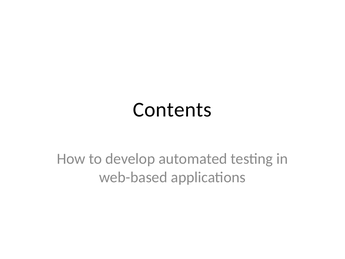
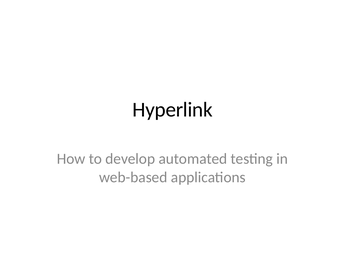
Contents: Contents -> Hyperlink (173, 110)
